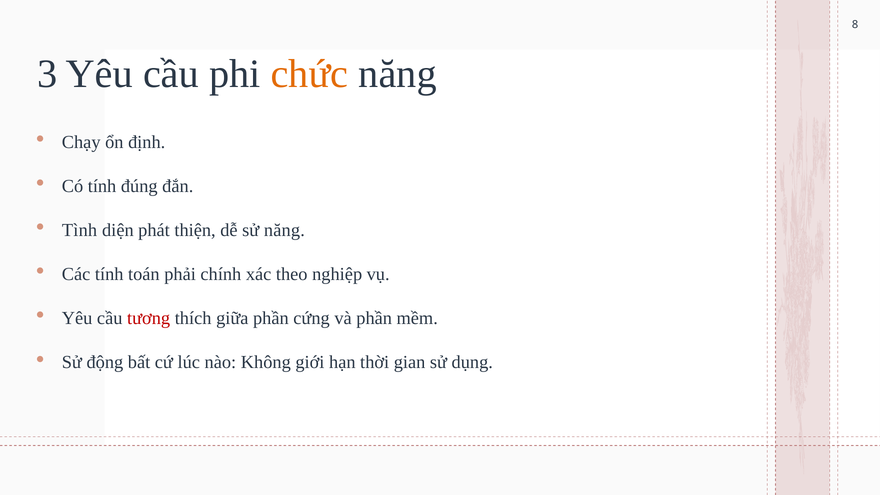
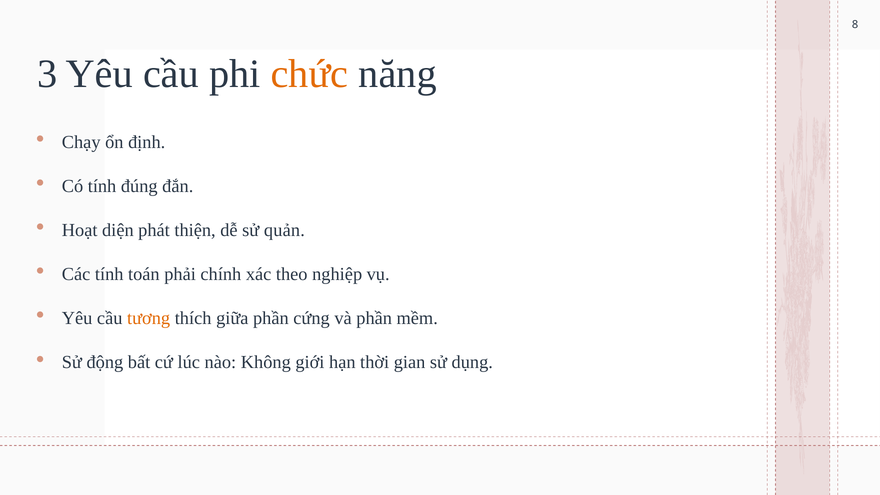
Tình: Tình -> Hoạt (80, 230)
sử năng: năng -> quản (284, 230)
tương colour: red -> orange (149, 318)
